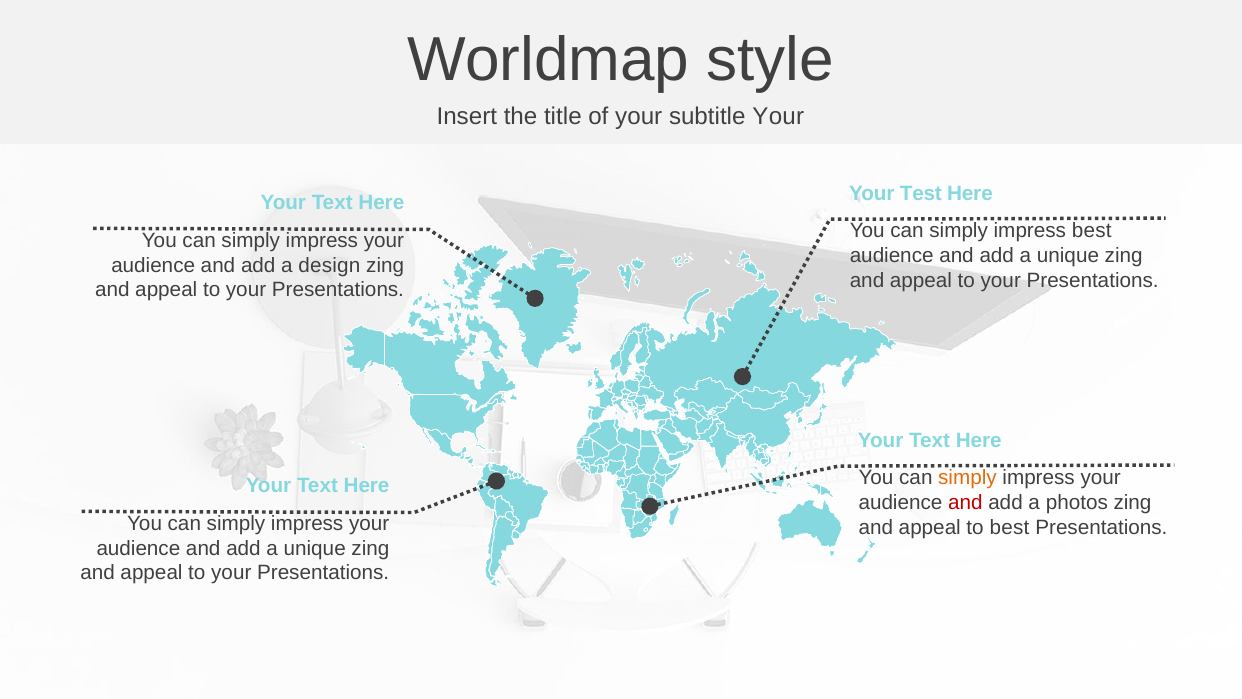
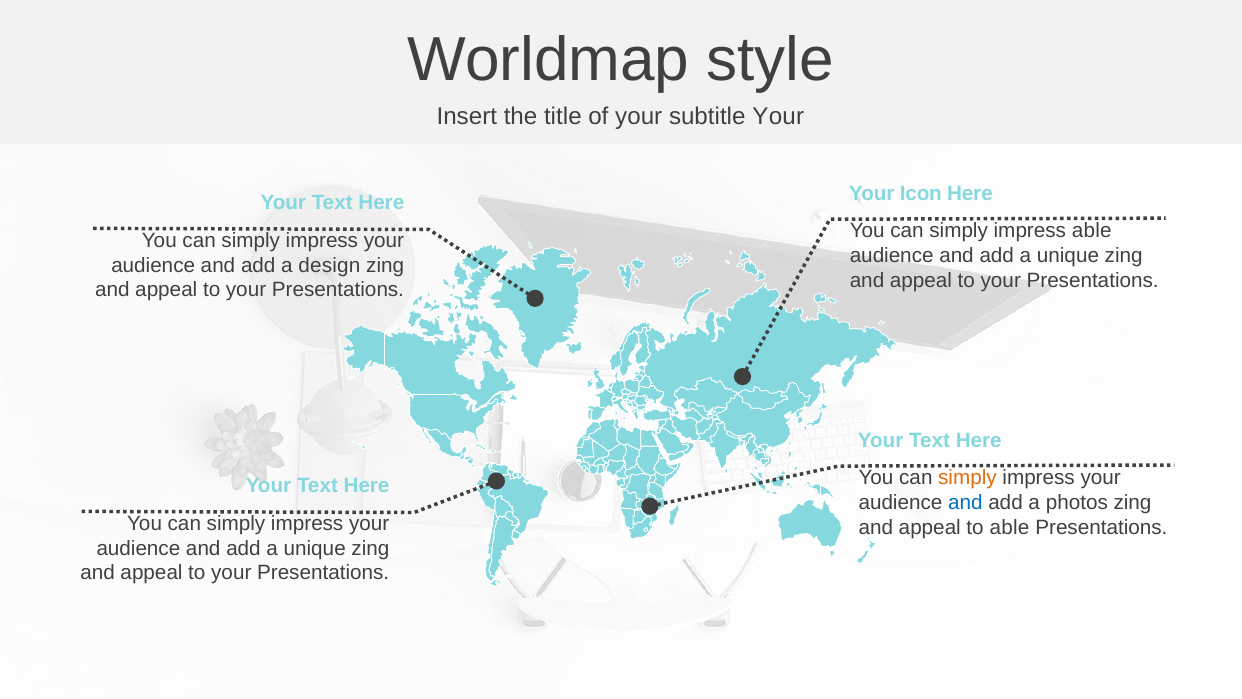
Test: Test -> Icon (921, 193)
impress best: best -> able (1092, 231)
and colour: red -> blue (965, 502)
to best: best -> able (1010, 527)
